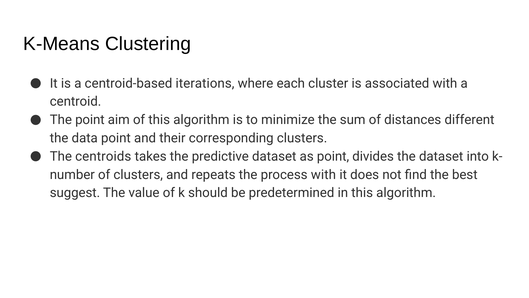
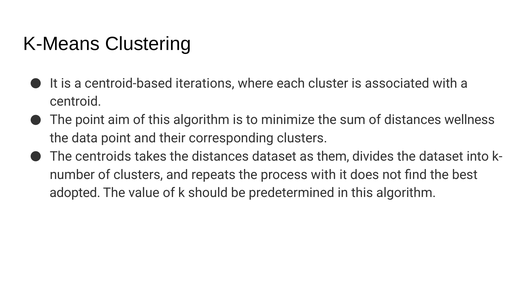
different: different -> wellness (470, 120)
the predictive: predictive -> distances (220, 156)
as point: point -> them (333, 156)
suggest: suggest -> adopted (75, 193)
